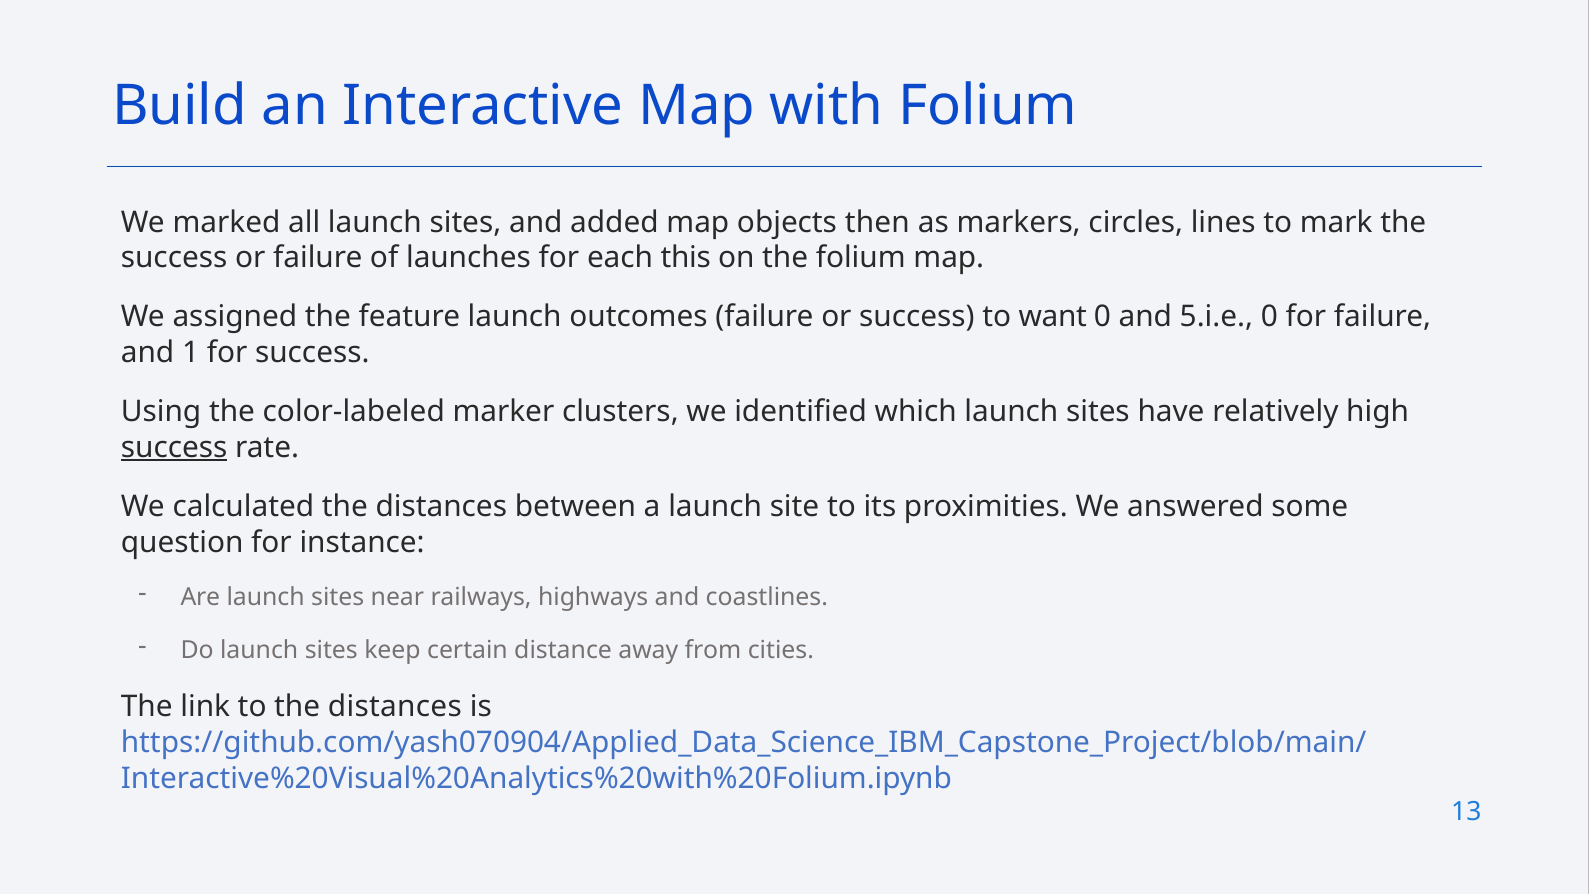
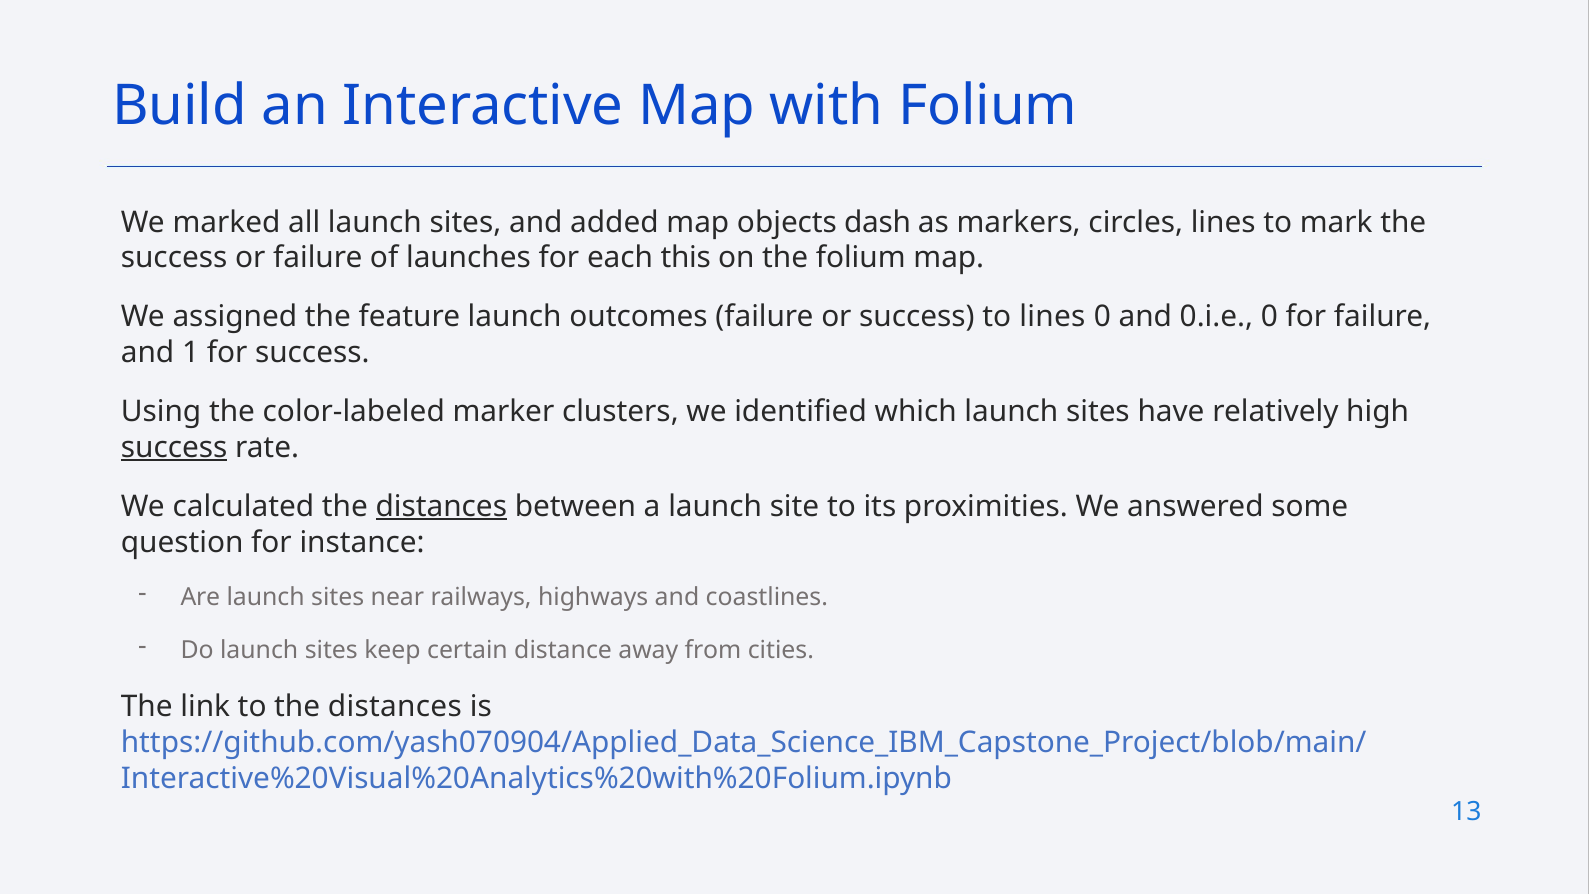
then: then -> dash (878, 222)
to want: want -> lines (1052, 317)
5.i.e: 5.i.e -> 0.i.e (1216, 317)
distances underline: none -> present (441, 506)
